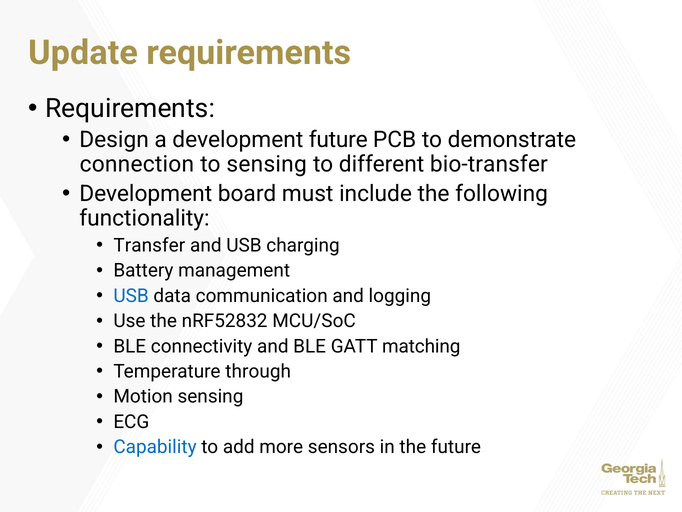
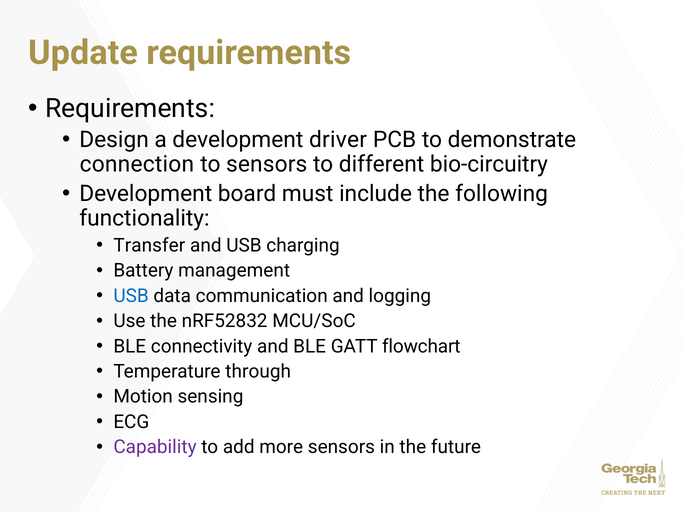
development future: future -> driver (338, 140)
to sensing: sensing -> sensors (267, 164)
bio-transfer: bio-transfer -> bio-circuitry (489, 164)
matching: matching -> flowchart (421, 346)
Capability colour: blue -> purple (155, 447)
